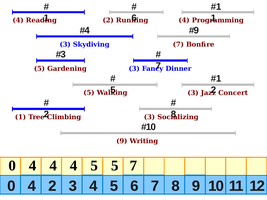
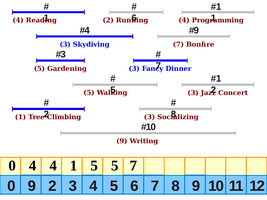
4 4 4: 4 -> 1 (74, 166)
4: 4 -> 9 (32, 186)
